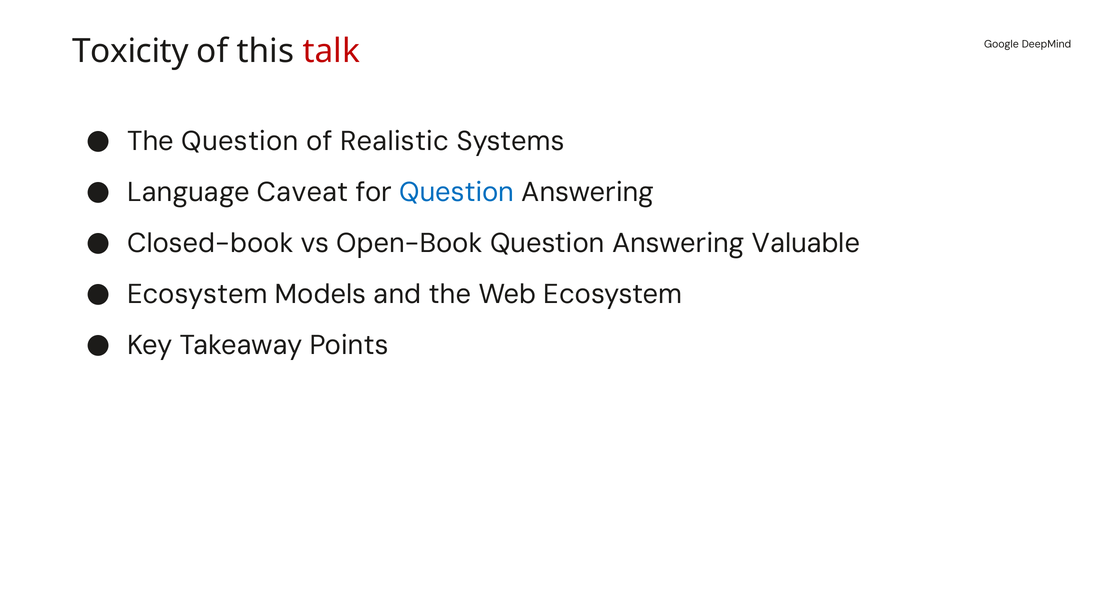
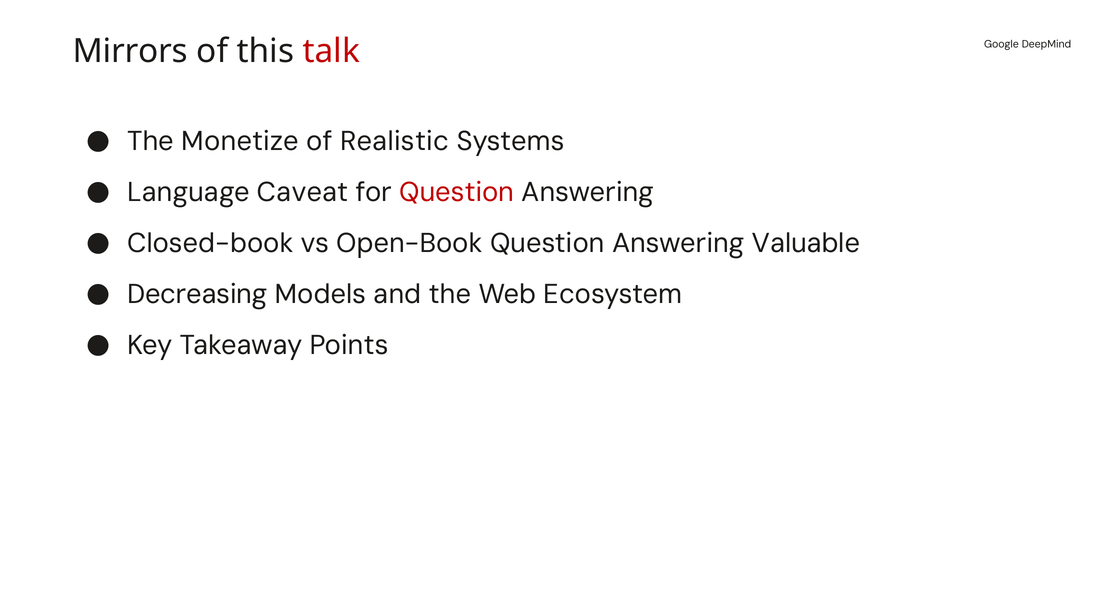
Toxicity: Toxicity -> Mirrors (130, 51)
The Question: Question -> Monetize (240, 141)
Question colour: blue -> red (457, 192)
Ecosystem: Ecosystem -> Decreasing (197, 294)
